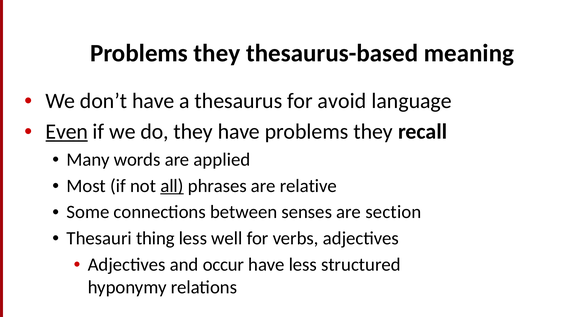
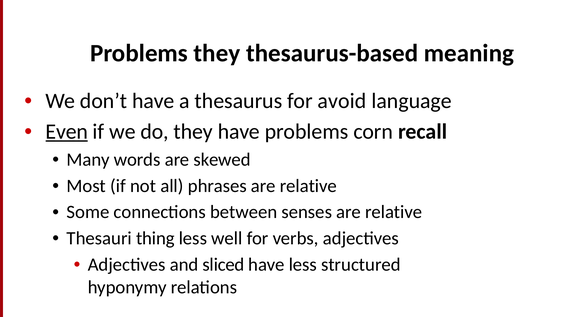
have problems they: they -> corn (373, 131)
applied: applied -> skewed (222, 159)
all underline: present -> none (172, 186)
senses are section: section -> relative (394, 212)
occur: occur -> sliced (223, 264)
